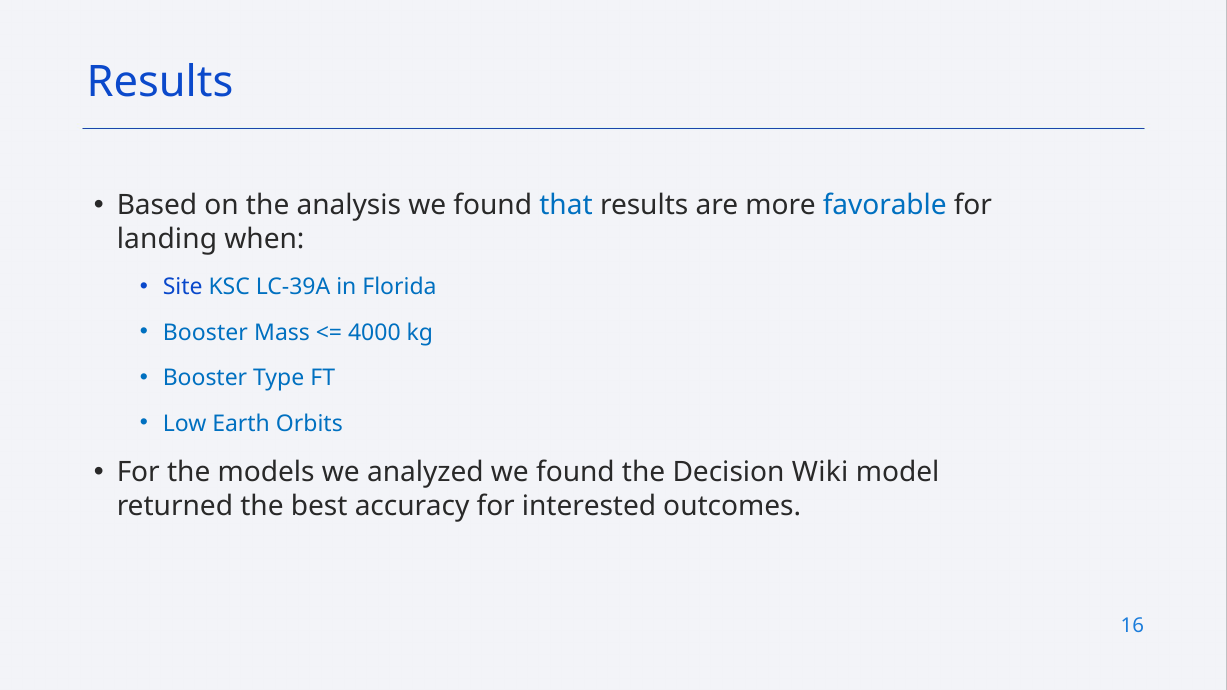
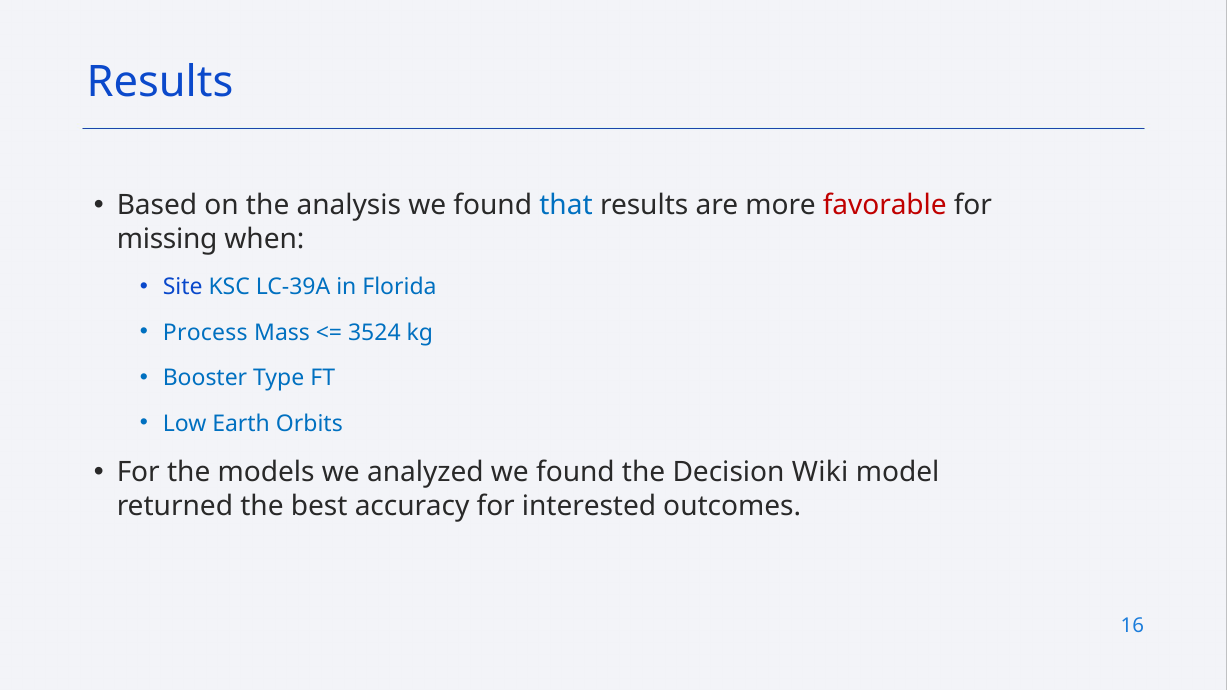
favorable colour: blue -> red (885, 205)
landing: landing -> missing (167, 239)
Booster: Booster -> Process (205, 333)
4000: 4000 -> 3524 (374, 333)
